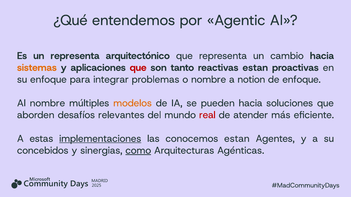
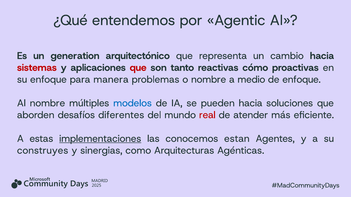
un representa: representa -> generation (75, 56)
sistemas colour: orange -> red (37, 68)
reactivas estan: estan -> cómo (255, 68)
integrar: integrar -> manera (111, 80)
notion: notion -> medio (251, 80)
modelos colour: orange -> blue (133, 103)
relevantes: relevantes -> diferentes (121, 115)
concebidos: concebidos -> construyes (43, 151)
como underline: present -> none (138, 151)
